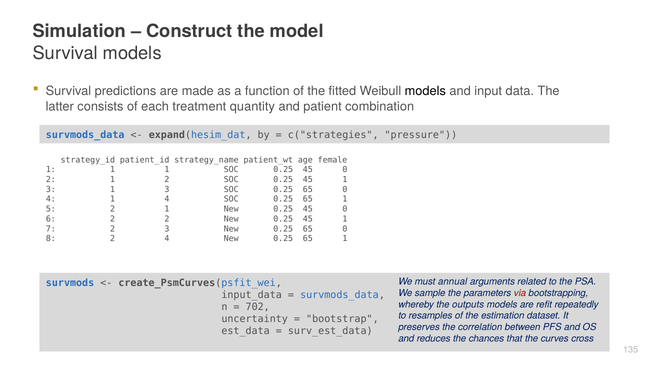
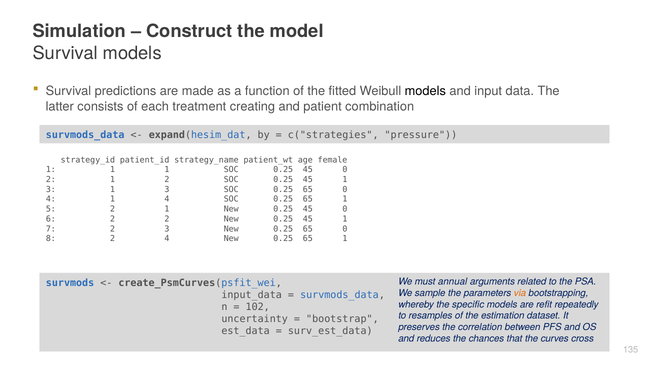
quantity: quantity -> creating (252, 106)
via colour: red -> orange (520, 293)
outputs: outputs -> specific (468, 304)
702: 702 -> 102 (258, 307)
